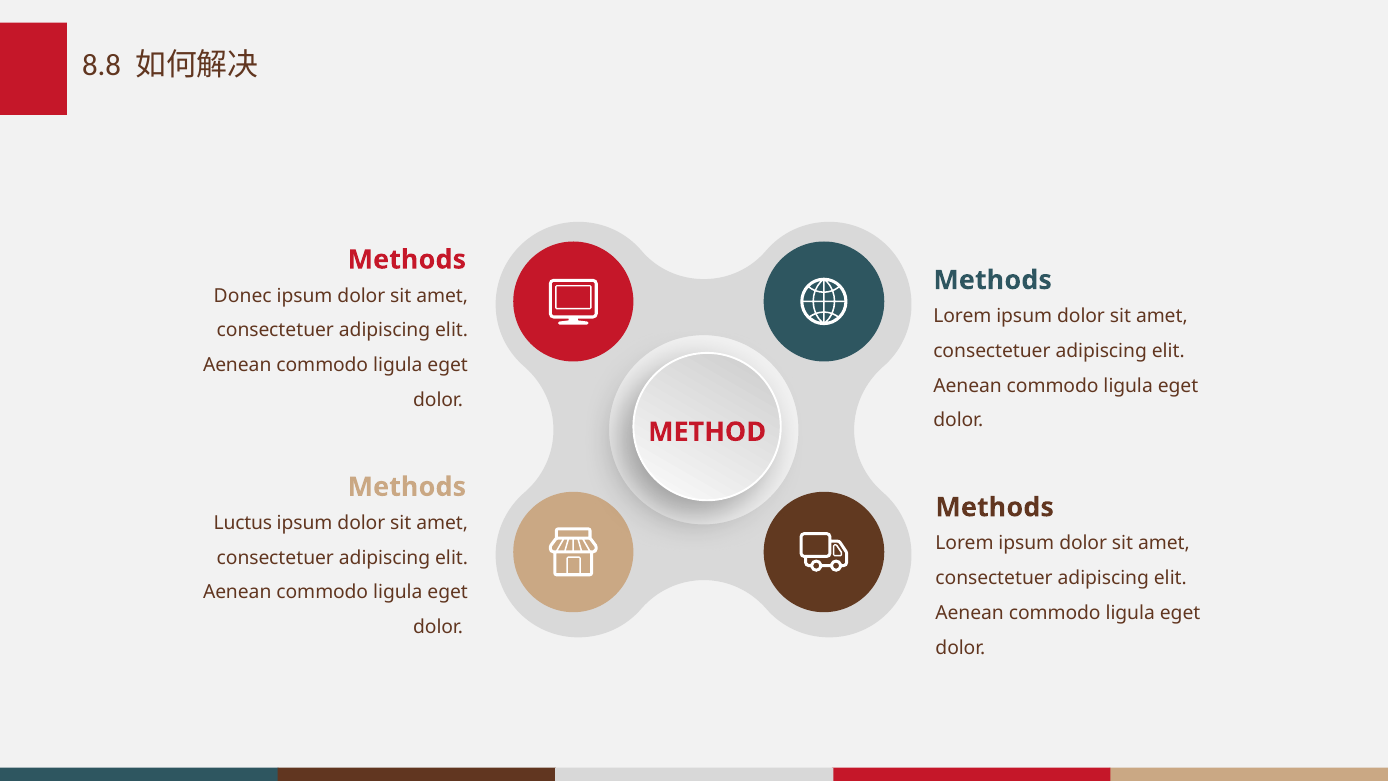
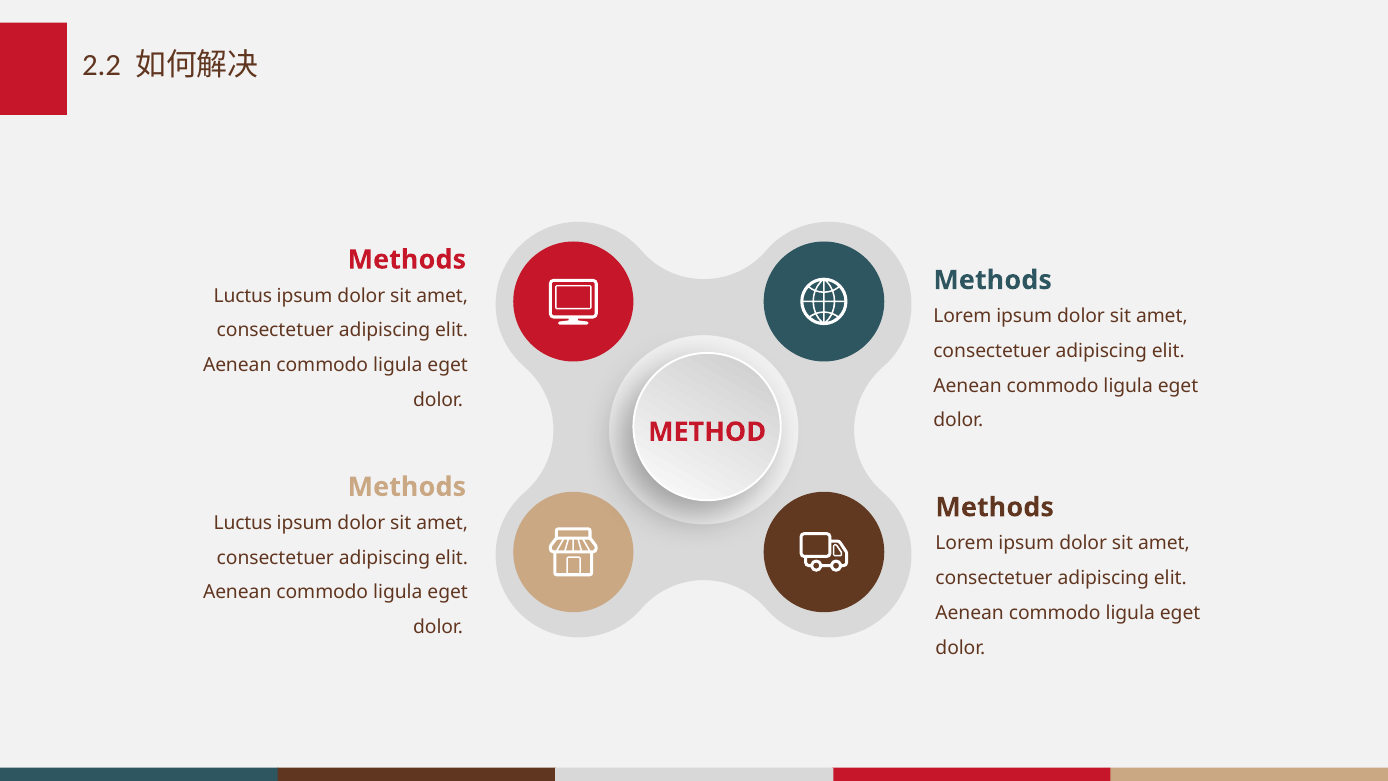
8.8: 8.8 -> 2.2 (102, 65)
Donec: Donec -> Luctus (243, 296)
